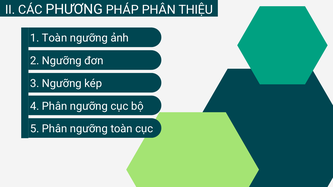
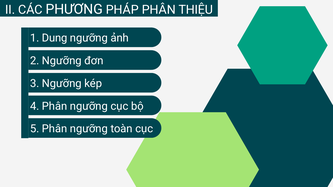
1 Toàn: Toàn -> Dung (55, 38)
